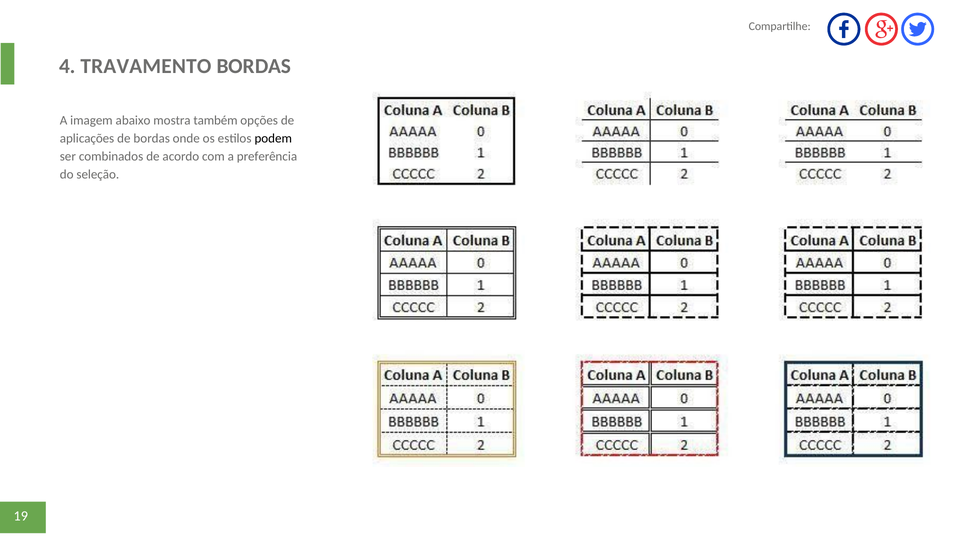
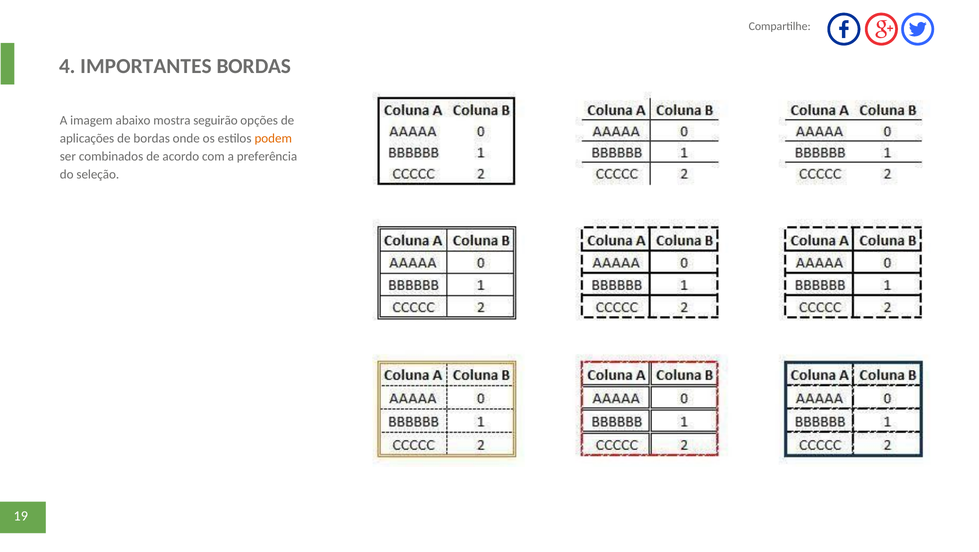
TRAVAMENTO: TRAVAMENTO -> IMPORTANTES (146, 66)
também: também -> seguirão (215, 120)
podem colour: black -> orange (273, 138)
